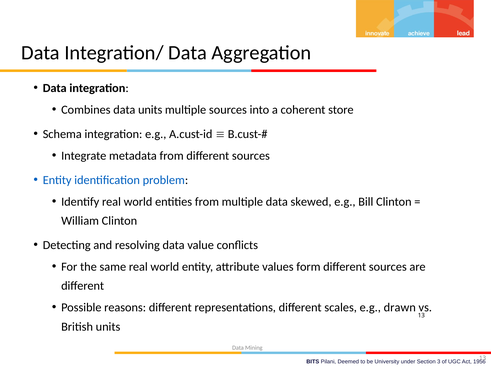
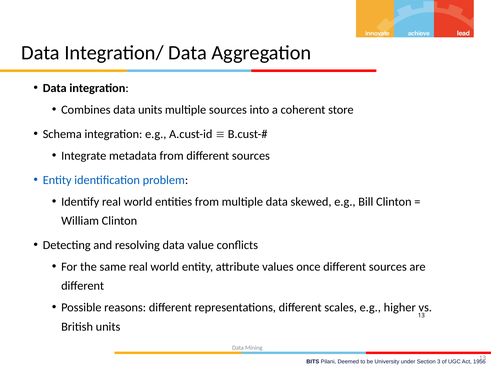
form: form -> once (308, 267)
drawn: drawn -> higher (400, 308)
